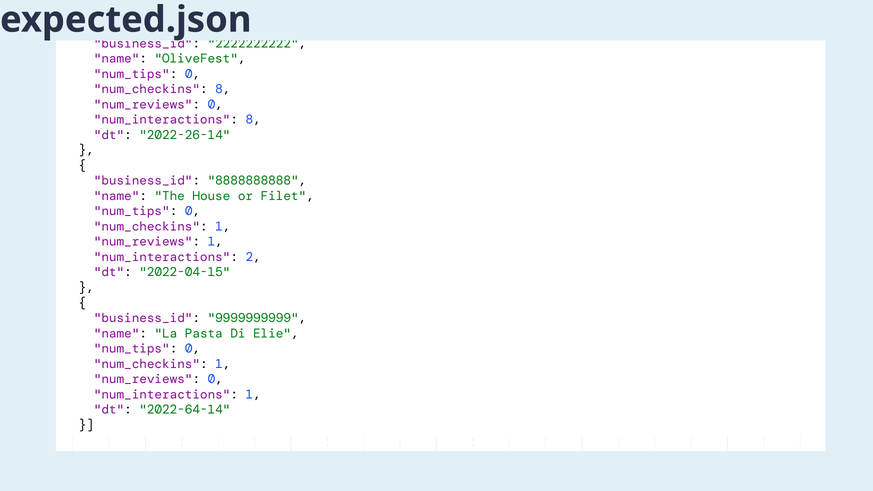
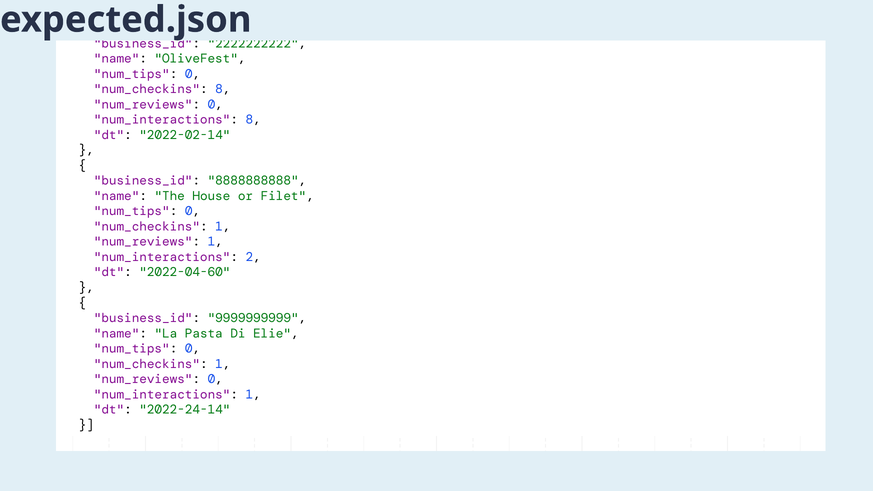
2022-26-14: 2022-26-14 -> 2022-02-14 (185, 135)
2022-04-15: 2022-04-15 -> 2022-04-60 (185, 272)
2022-64-14: 2022-64-14 -> 2022-24-14 (185, 410)
